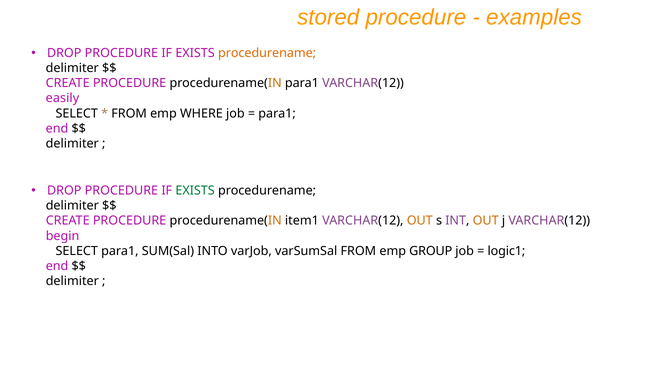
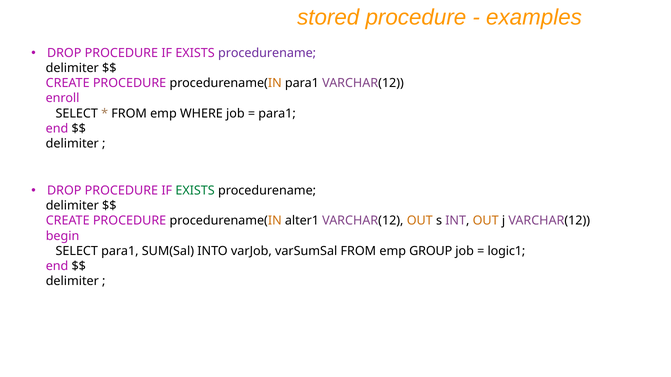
procedurename colour: orange -> purple (267, 53)
easily: easily -> enroll (63, 98)
item1: item1 -> alter1 (302, 221)
